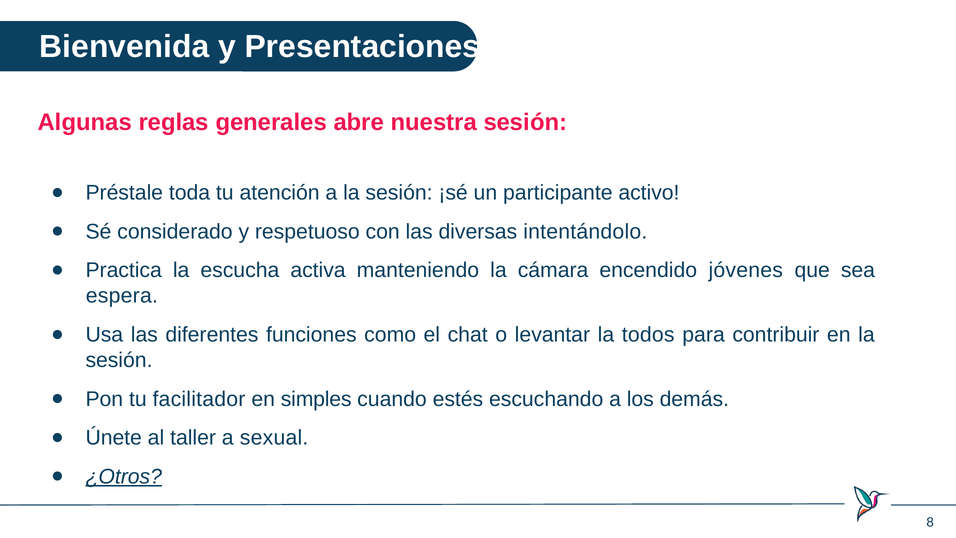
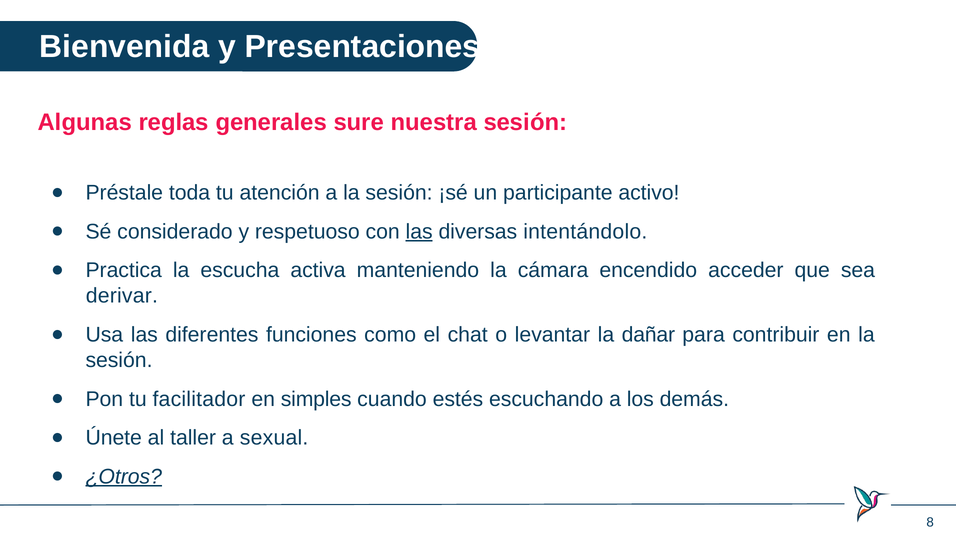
abre: abre -> sure (359, 122)
las underline: none -> present (419, 232)
jóvenes: jóvenes -> acceder (746, 270)
espera: espera -> derivar (122, 296)
todos: todos -> dañar (648, 335)
